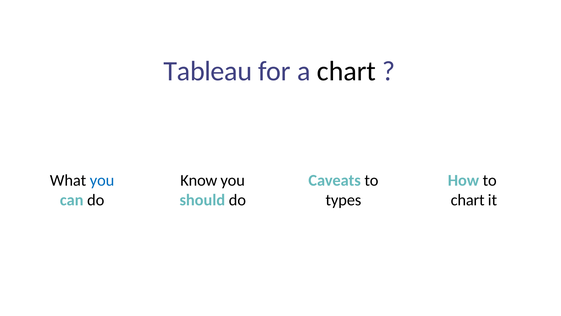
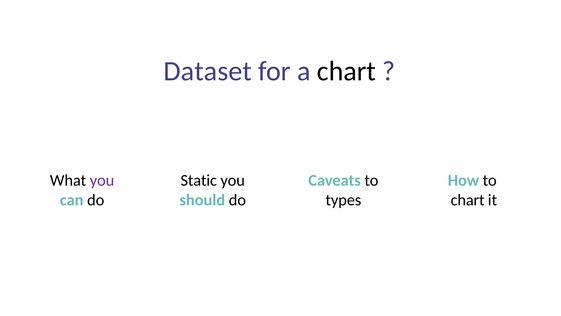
Tableau: Tableau -> Dataset (208, 71)
you colour: blue -> purple (102, 180)
Know: Know -> Static (199, 180)
